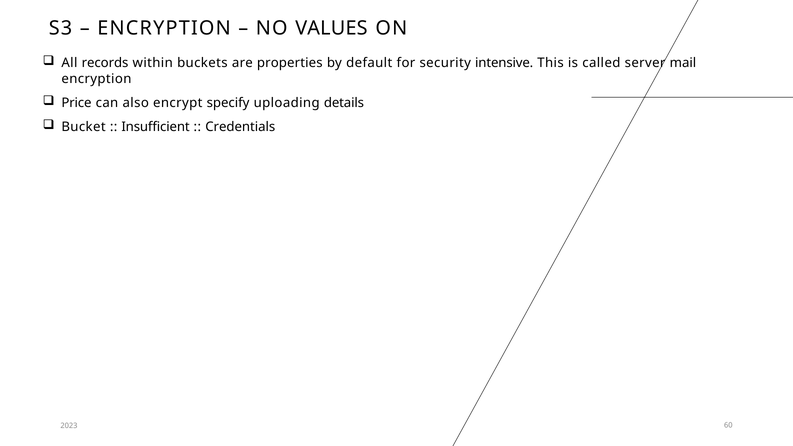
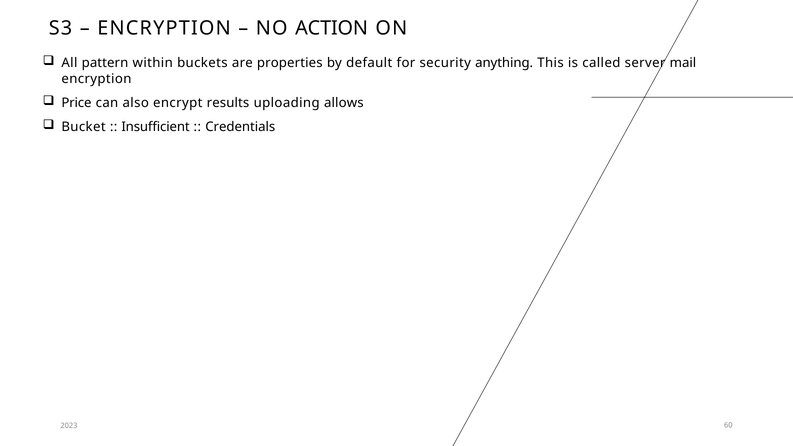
VALUES: VALUES -> ACTION (332, 28)
records: records -> pattern (105, 63)
intensive: intensive -> anything (504, 63)
specify: specify -> results (228, 103)
details: details -> allows (344, 103)
